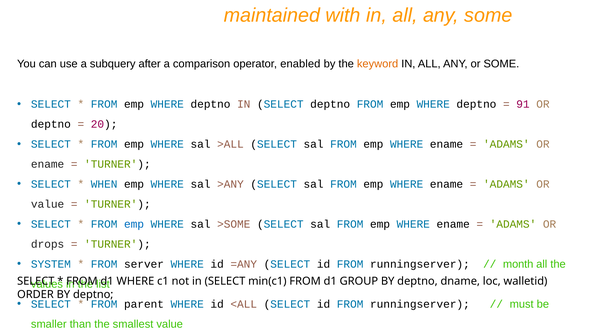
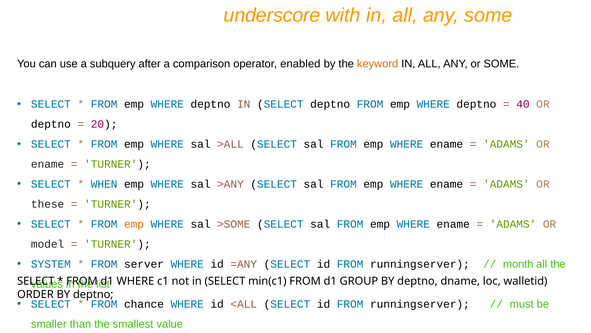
maintained: maintained -> underscore (272, 15)
91: 91 -> 40 (523, 104)
value: value -> these (48, 204)
emp colour: blue -> orange (134, 224)
drops: drops -> model (48, 244)
parent: parent -> chance (144, 304)
